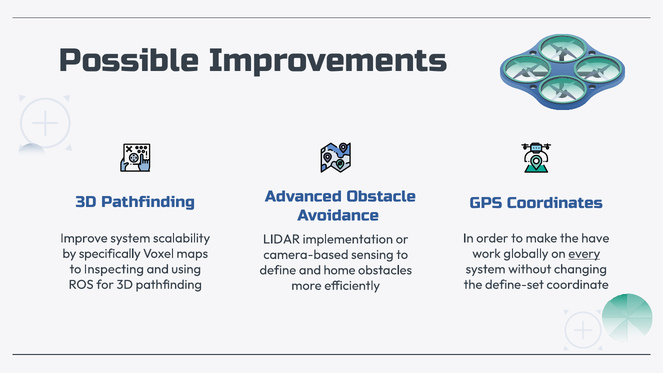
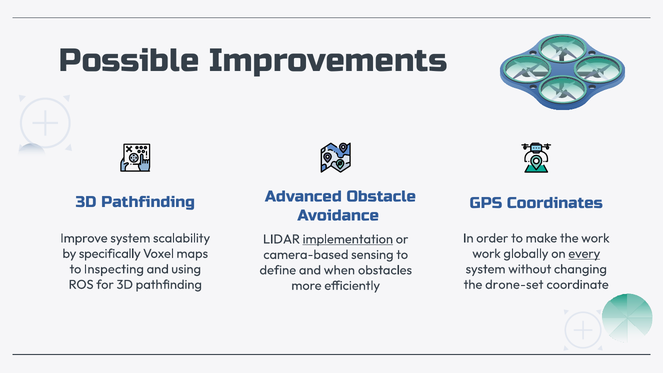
the have: have -> work (595, 238)
implementation underline: none -> present (348, 239)
home: home -> when (339, 270)
define-set: define-set -> drone-set (514, 285)
